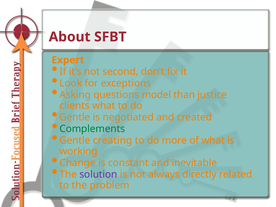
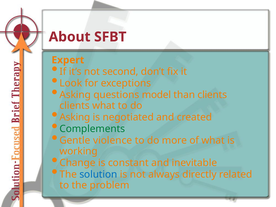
than justice: justice -> clients (212, 95)
Gentle: Gentle -> Asking (75, 117)
creating: creating -> violence (113, 140)
solution colour: purple -> blue (98, 174)
